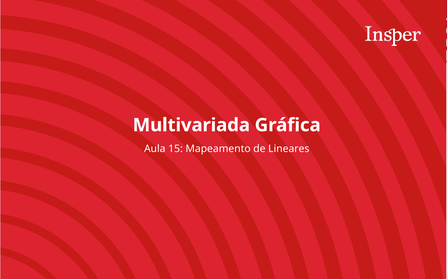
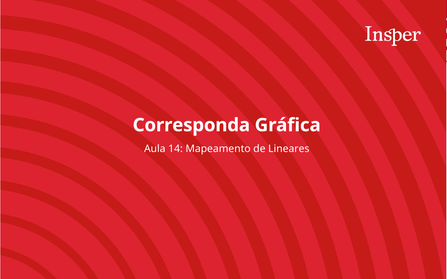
Multivariada: Multivariada -> Corresponda (191, 125)
15: 15 -> 14 (176, 149)
